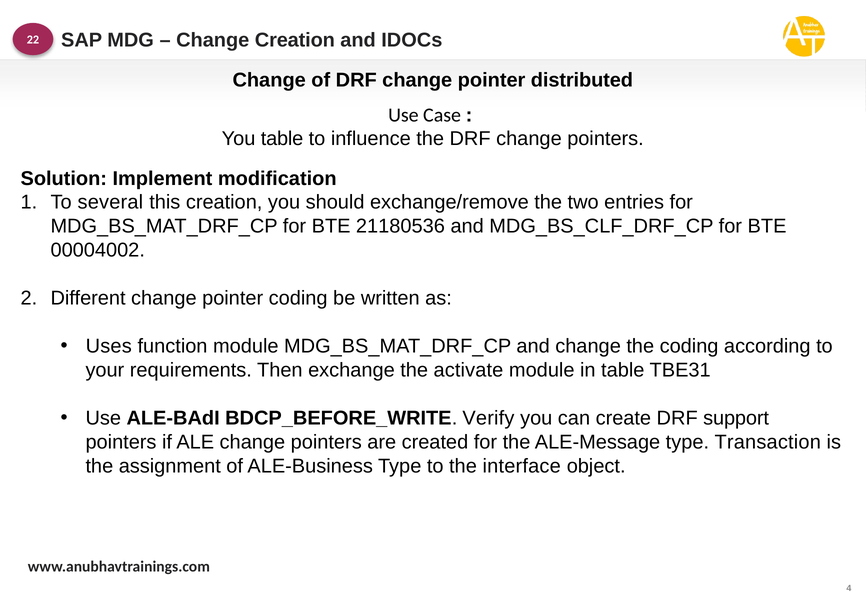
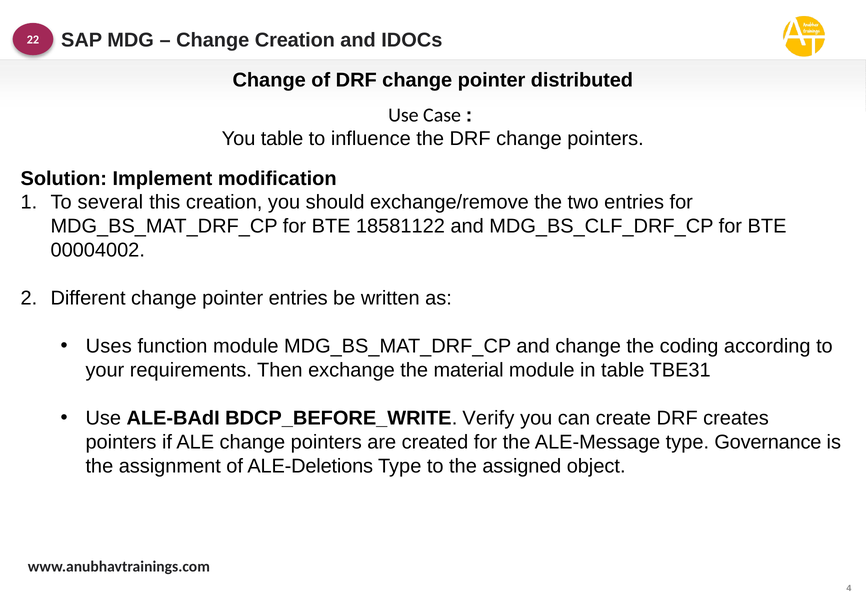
21180536: 21180536 -> 18581122 (400, 227)
pointer coding: coding -> entries (298, 298)
activate: activate -> material (469, 370)
support: support -> creates (736, 418)
Transaction: Transaction -> Governance (768, 442)
ALE-Business: ALE-Business -> ALE-Deletions (310, 466)
interface: interface -> assigned (522, 466)
